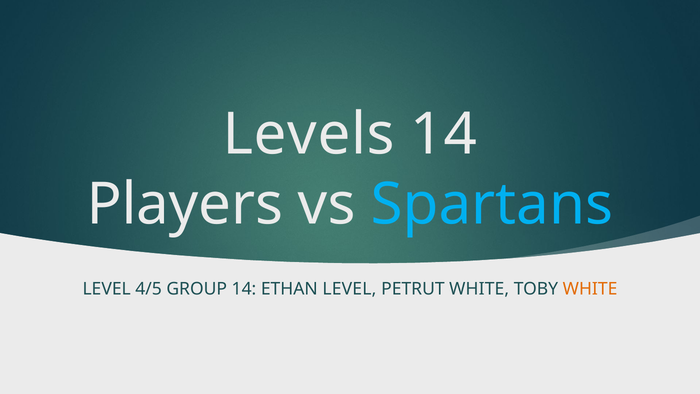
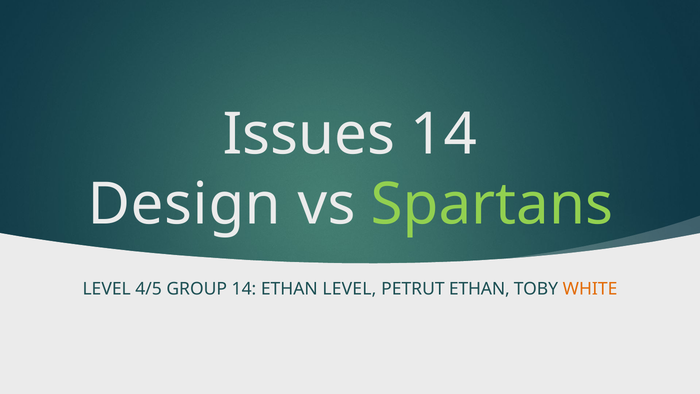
Levels: Levels -> Issues (309, 135)
Players: Players -> Design (184, 205)
Spartans colour: light blue -> light green (492, 205)
PETRUT WHITE: WHITE -> ETHAN (479, 289)
